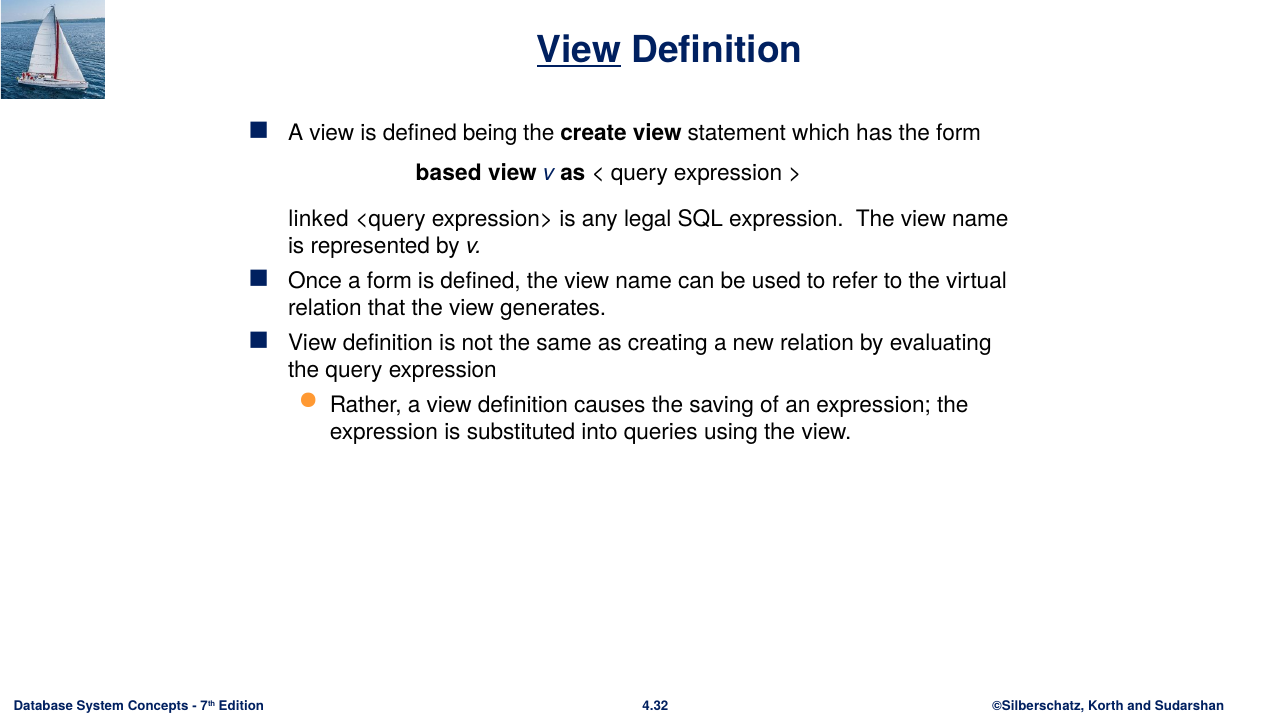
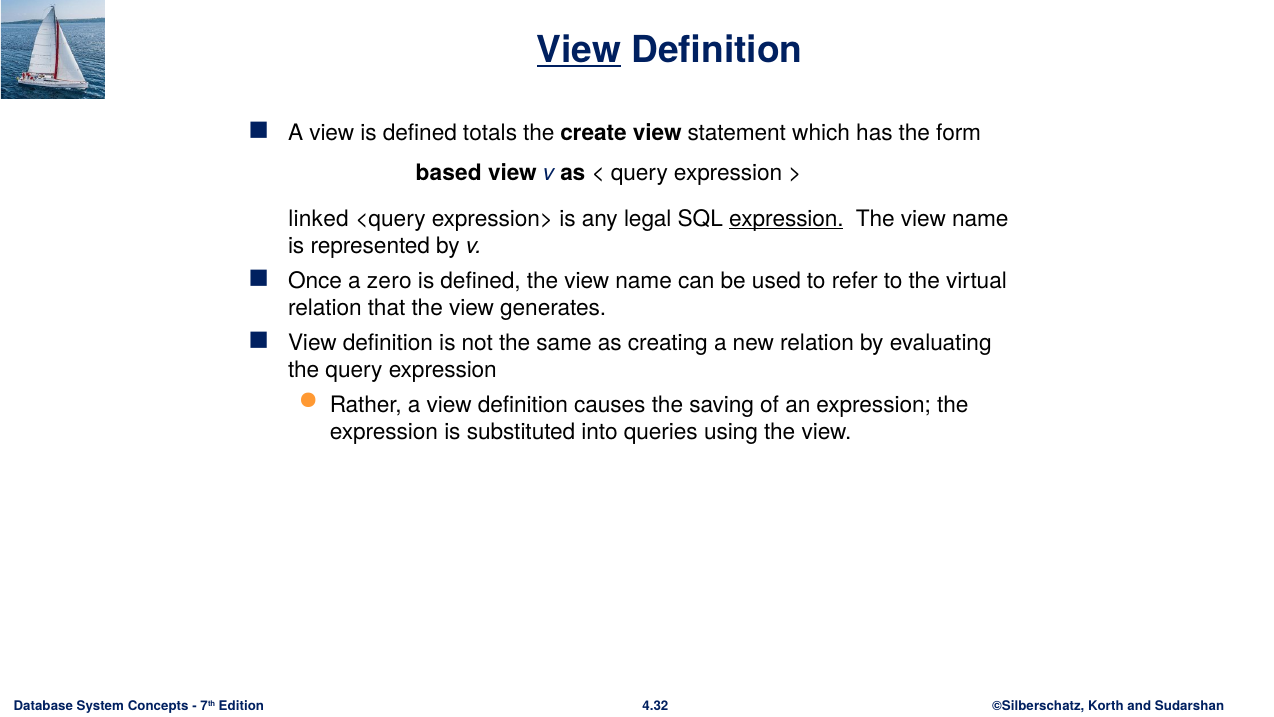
being: being -> totals (490, 133)
expression underline: none -> present (786, 219)
a form: form -> zero (389, 281)
